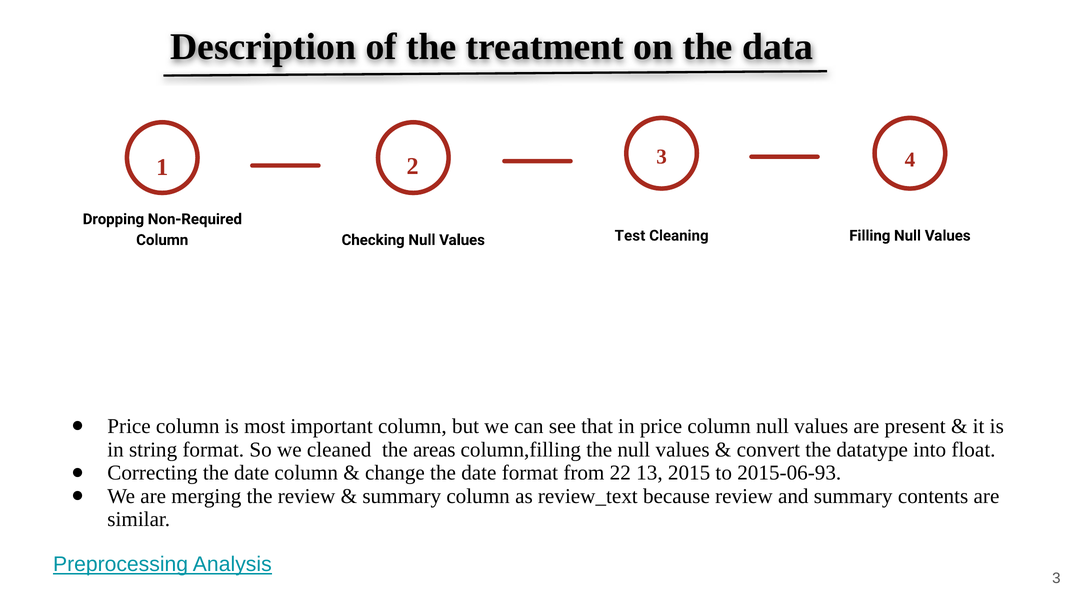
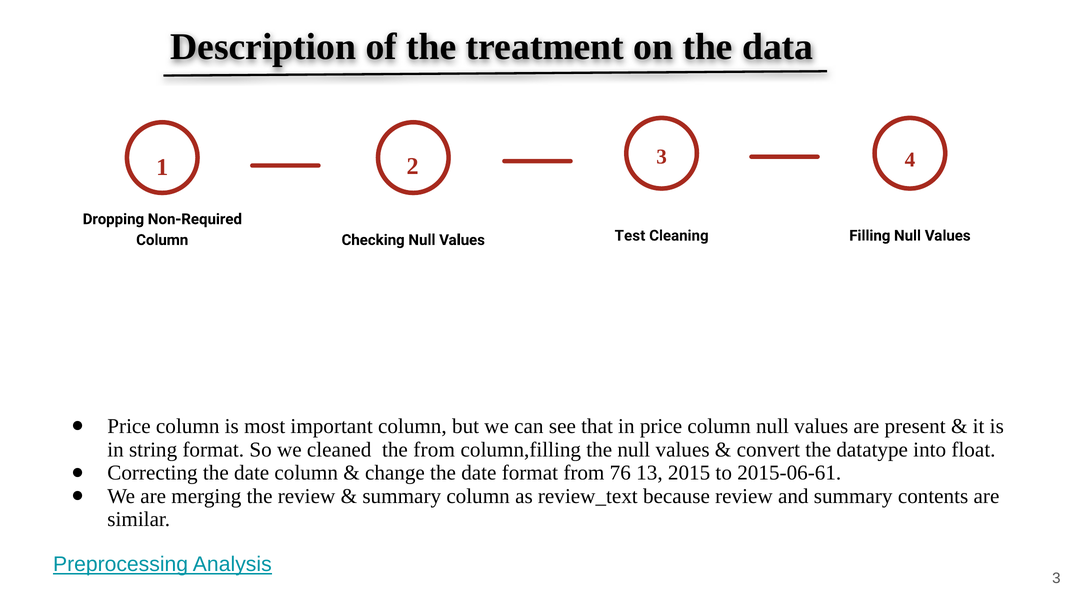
the areas: areas -> from (434, 449)
22: 22 -> 76 (620, 473)
2015-06-93: 2015-06-93 -> 2015-06-61 (789, 473)
